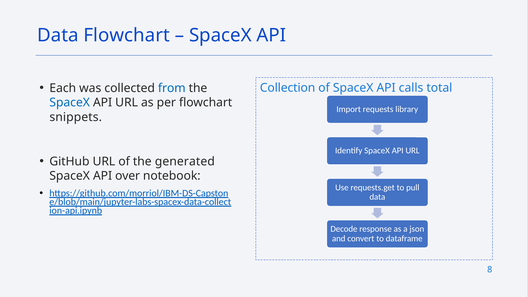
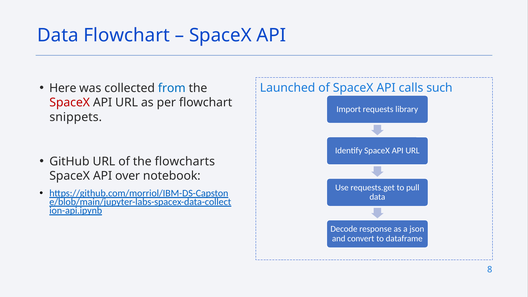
Each: Each -> Here (63, 88)
Collection: Collection -> Launched (288, 88)
total: total -> such (439, 88)
SpaceX colour: blue -> red (70, 103)
generated: generated -> flowcharts (185, 161)
